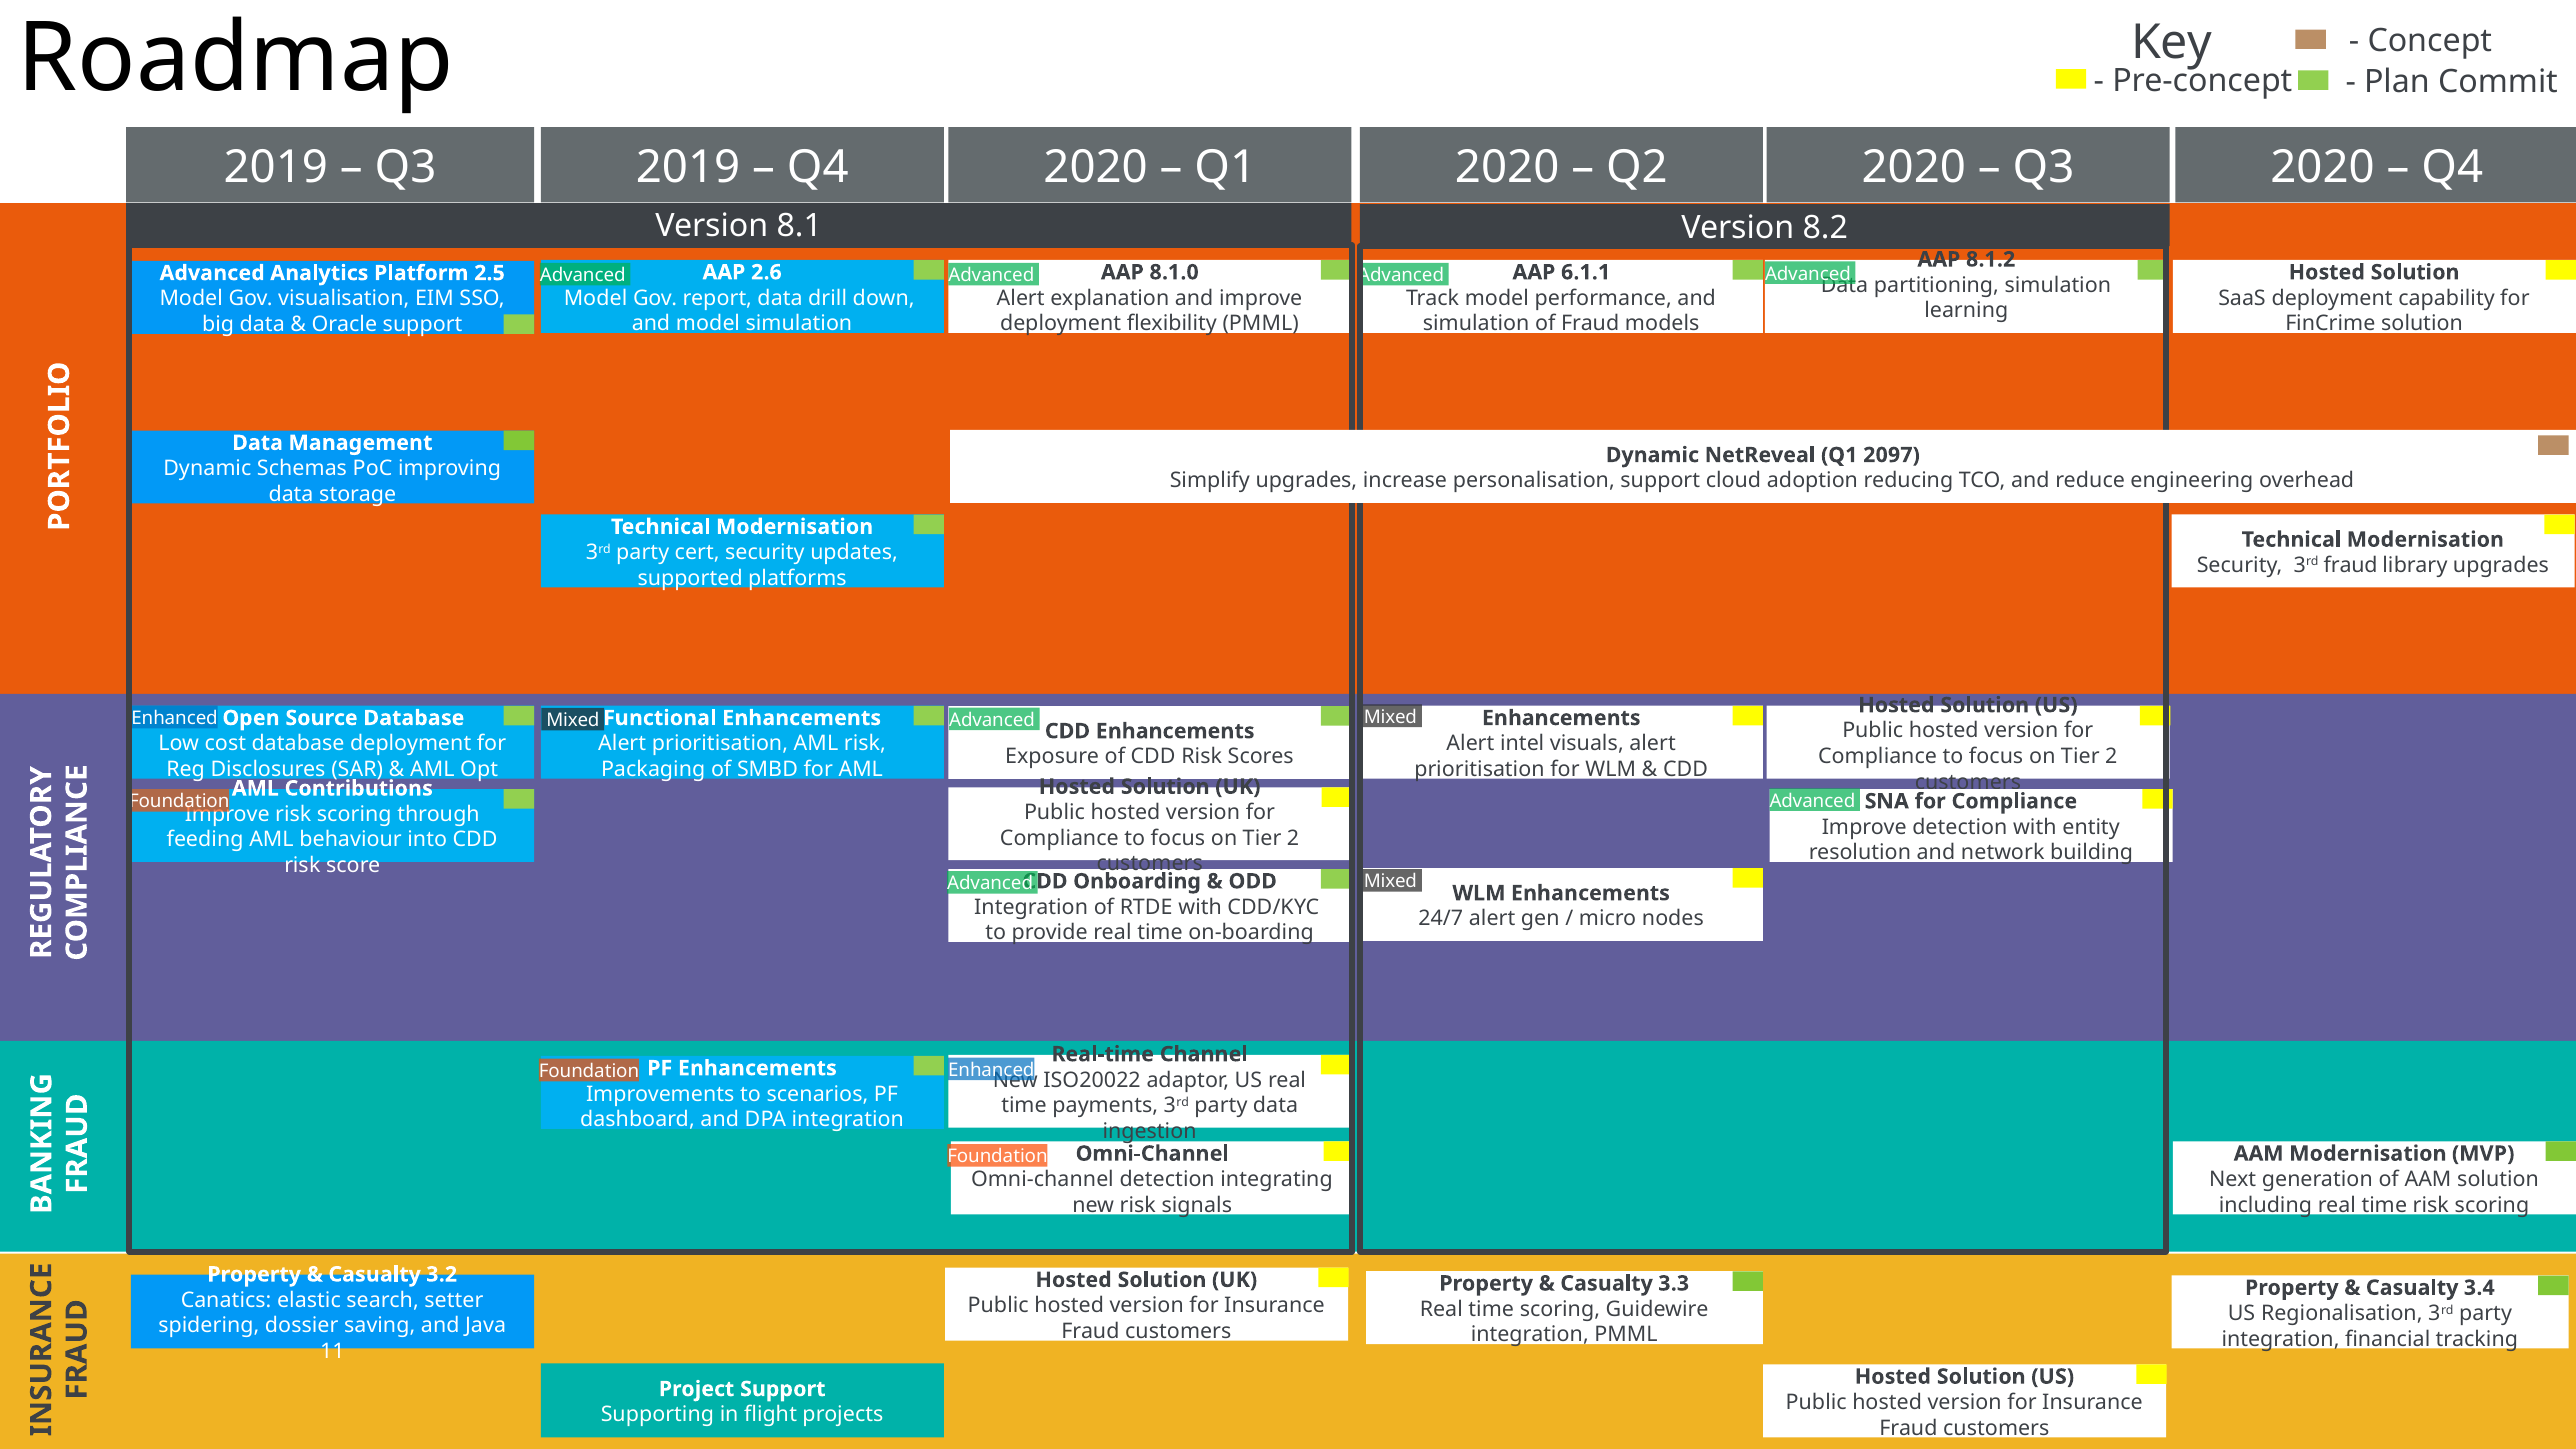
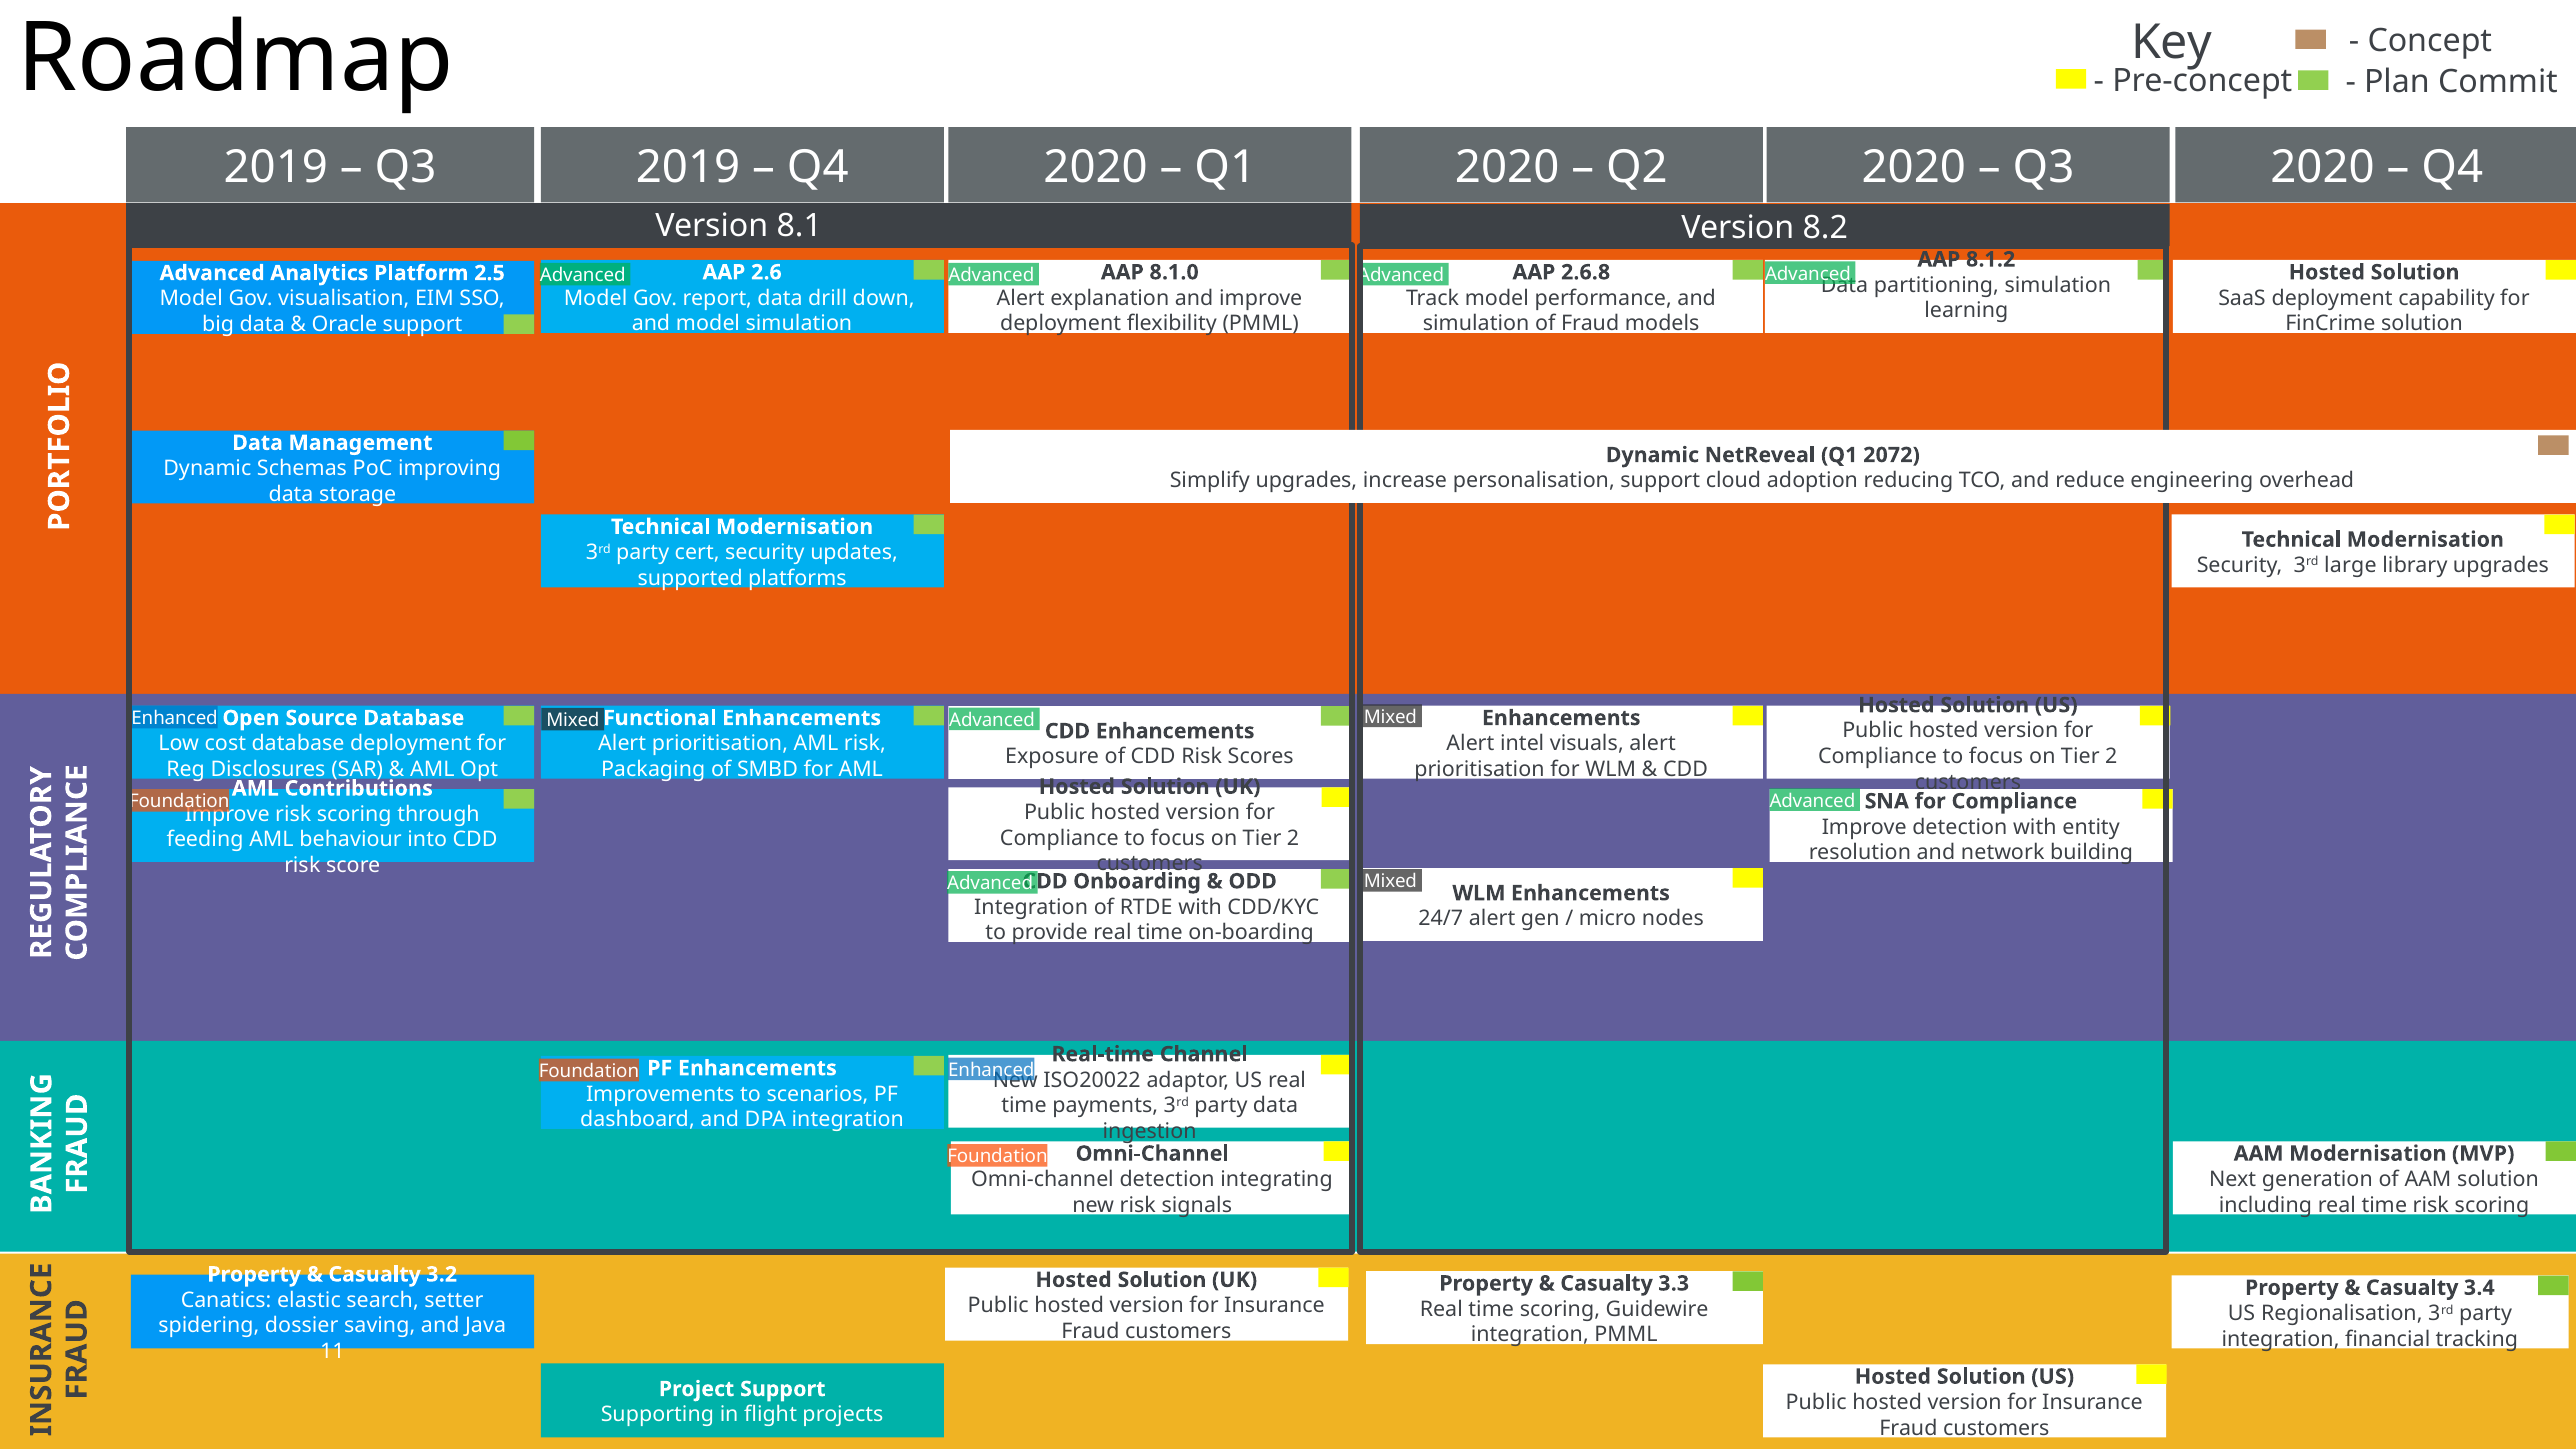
6.1.1: 6.1.1 -> 2.6.8 (1586, 272)
2097: 2097 -> 2072 (1892, 455)
3rd fraud: fraud -> large (2350, 565)
